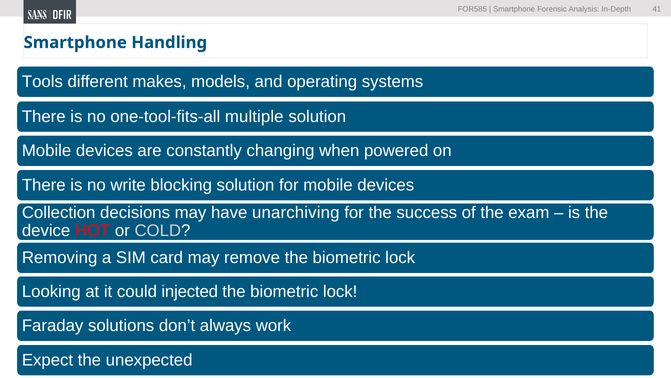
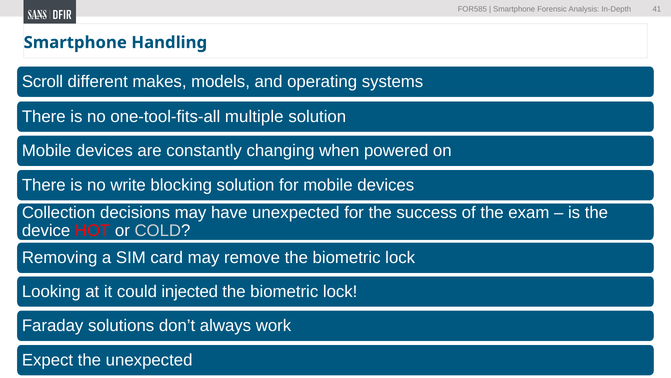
Tools: Tools -> Scroll (42, 82)
have unarchiving: unarchiving -> unexpected (296, 212)
